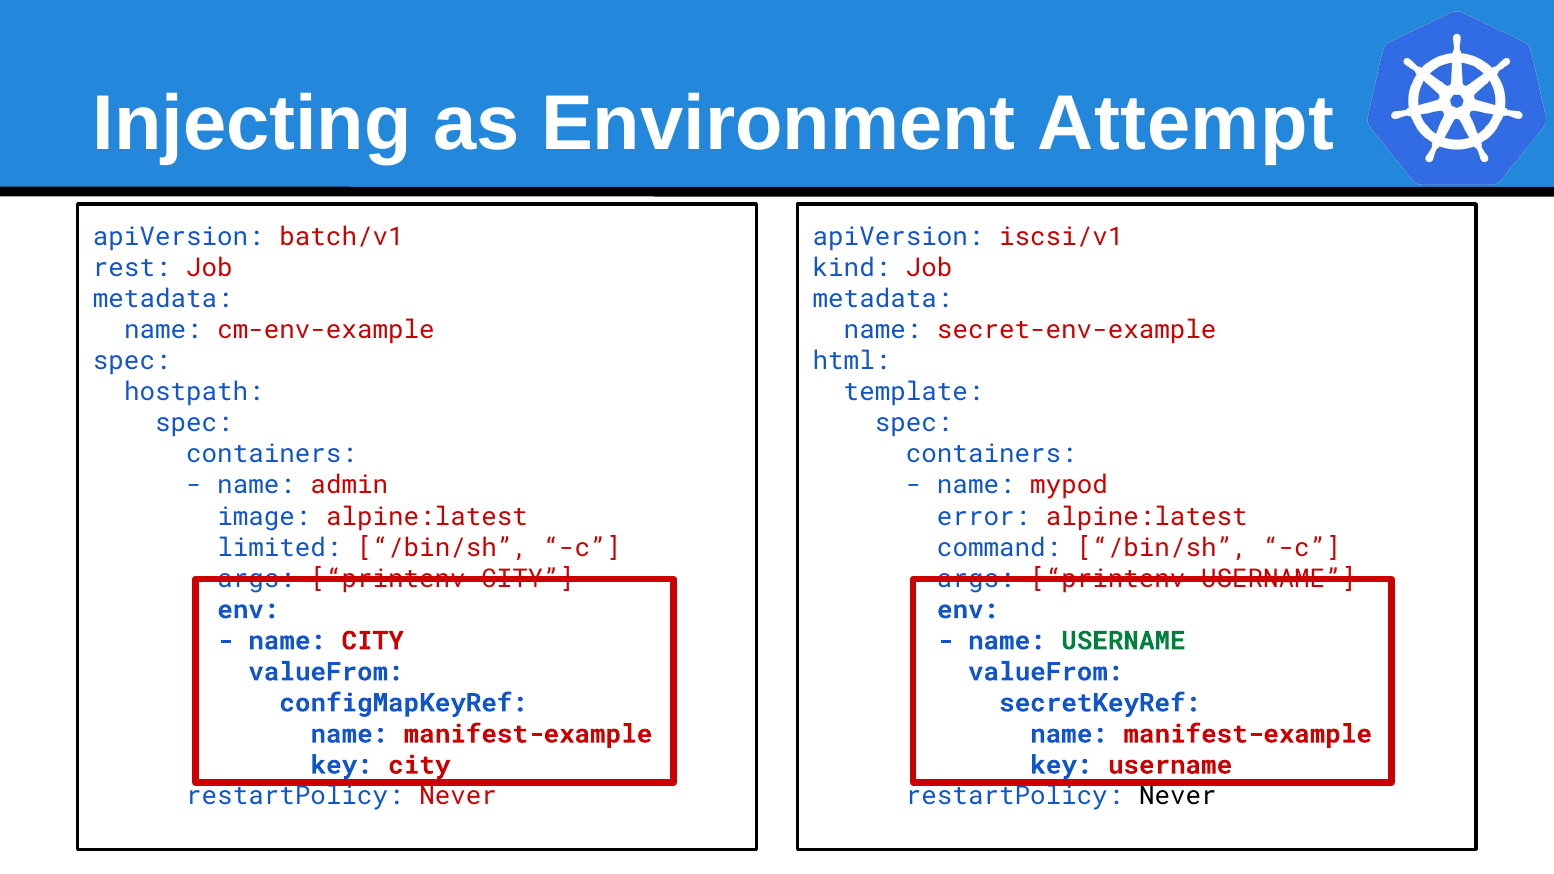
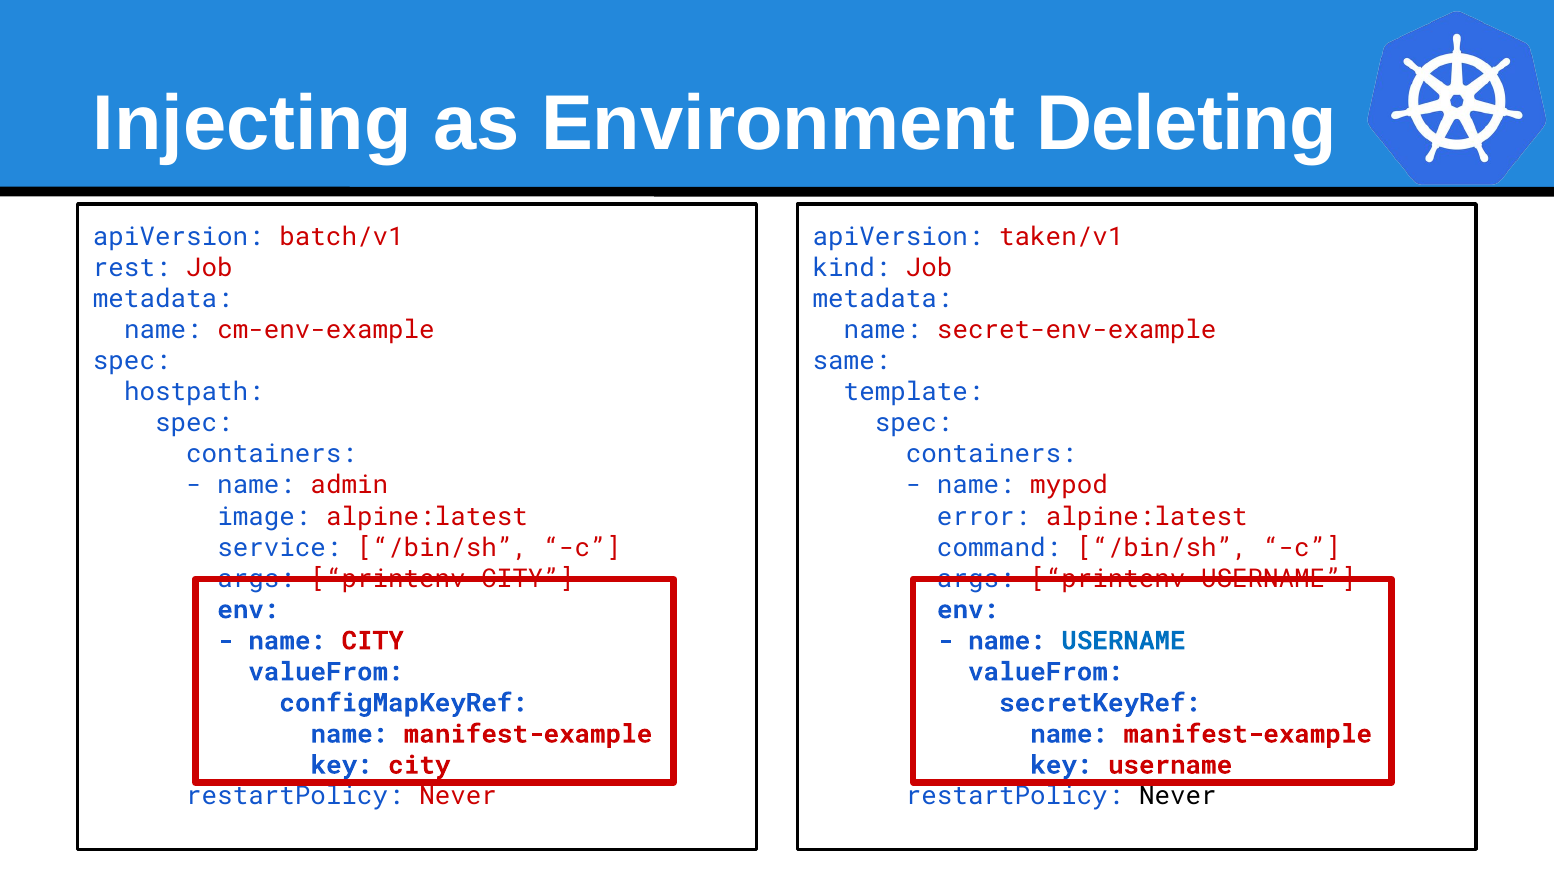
Attempt: Attempt -> Deleting (1187, 124)
iscsi/v1: iscsi/v1 -> taken/v1 (1061, 237)
html: html -> same (851, 361)
limited: limited -> service (279, 548)
USERNAME colour: green -> blue (1123, 641)
